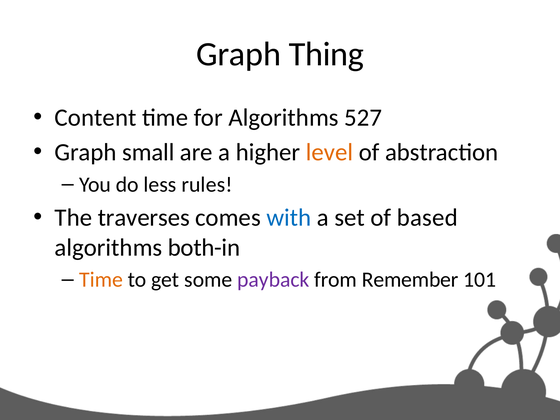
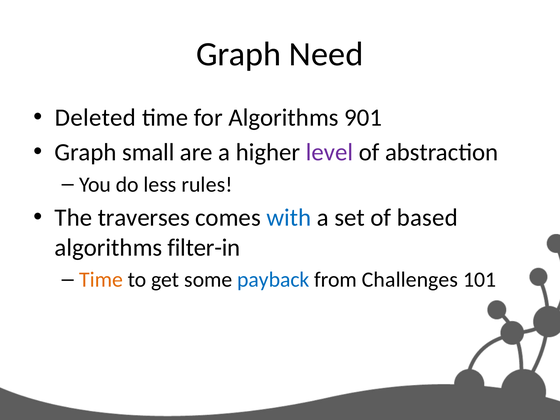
Thing: Thing -> Need (326, 54)
Content: Content -> Deleted (95, 117)
527: 527 -> 901 (363, 117)
level colour: orange -> purple (330, 152)
both-in: both-in -> filter-in (204, 248)
payback colour: purple -> blue (273, 280)
Remember: Remember -> Challenges (410, 280)
